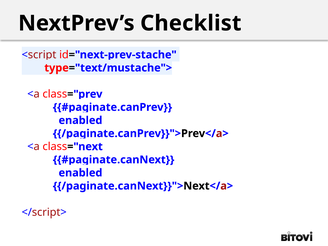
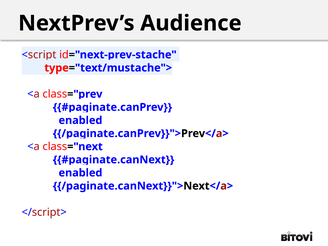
Checklist: Checklist -> Audience (191, 23)
